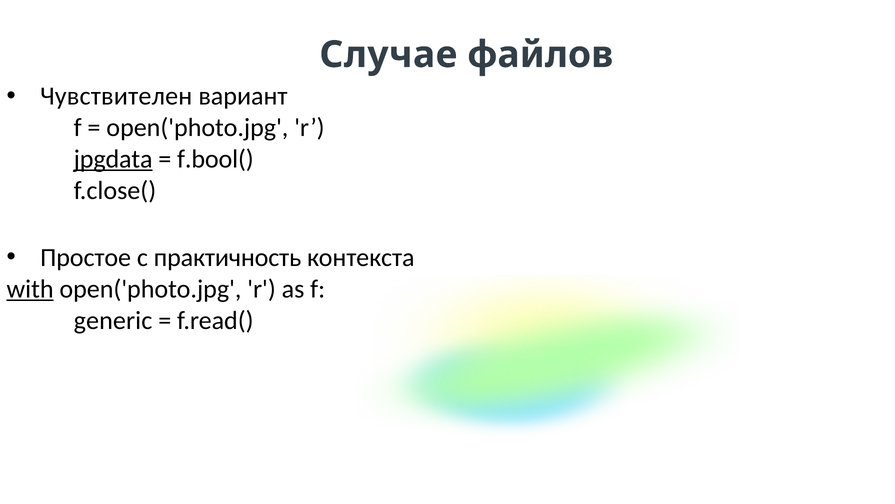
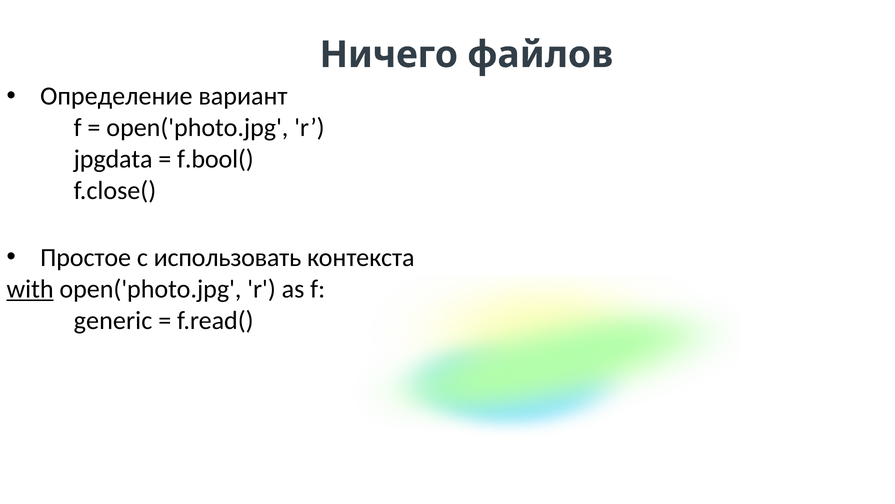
Случае: Случае -> Ничего (389, 55)
Чувствителен: Чувствителен -> Определение (116, 96)
jpgdata underline: present -> none (113, 159)
практичность: практичность -> использовать (228, 257)
